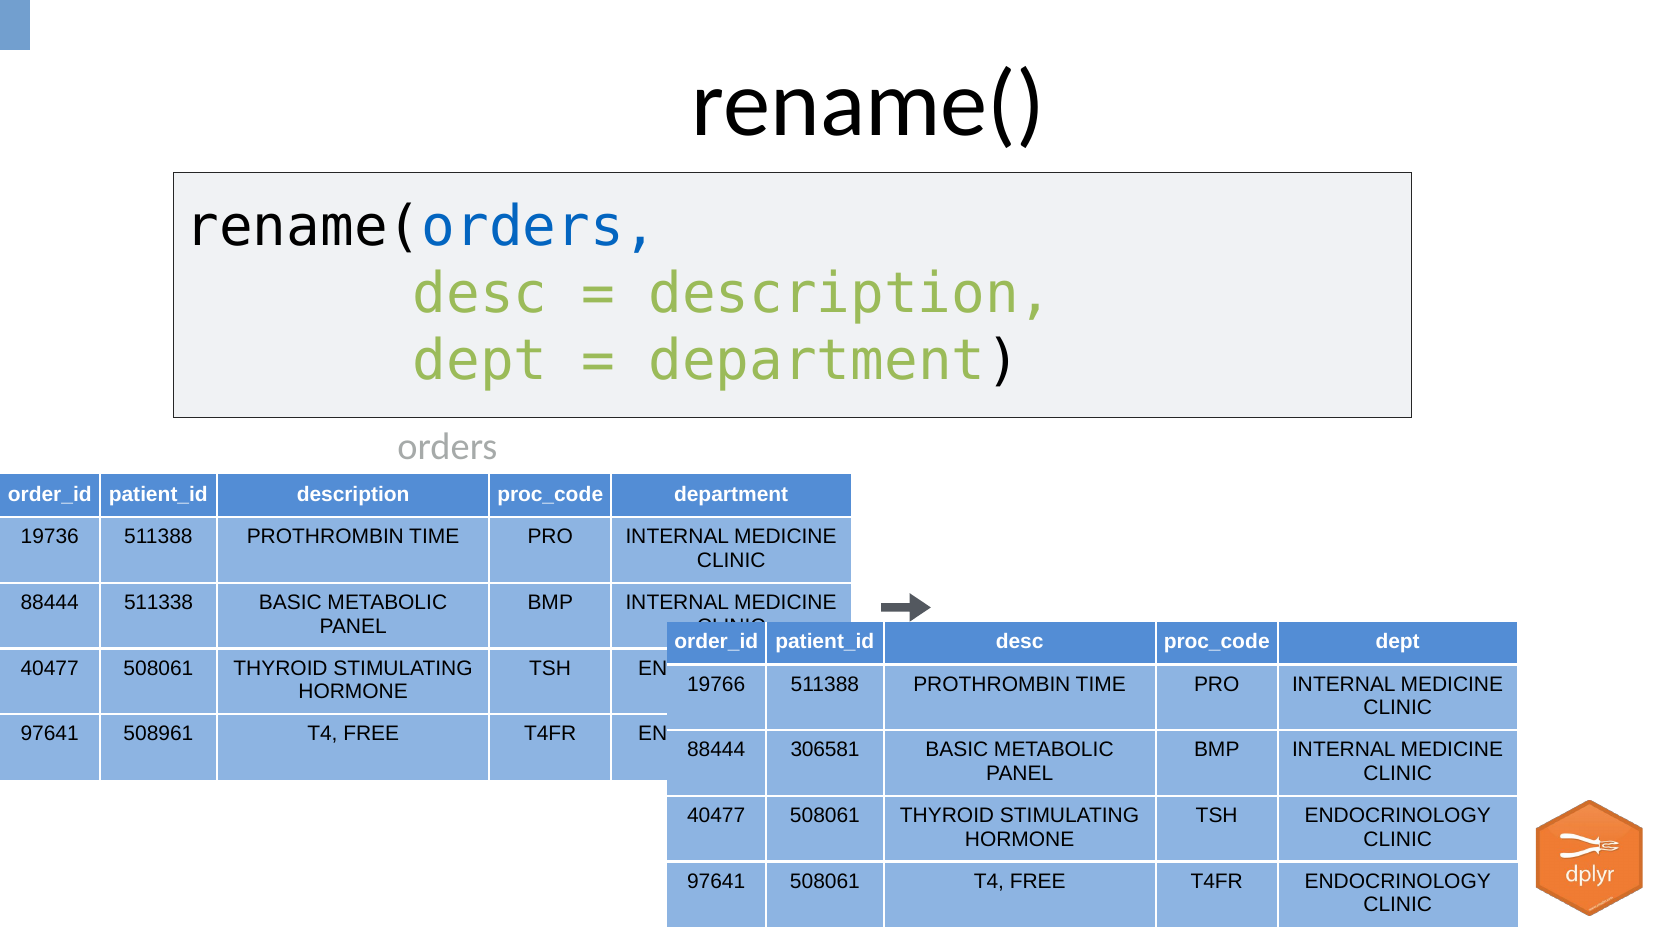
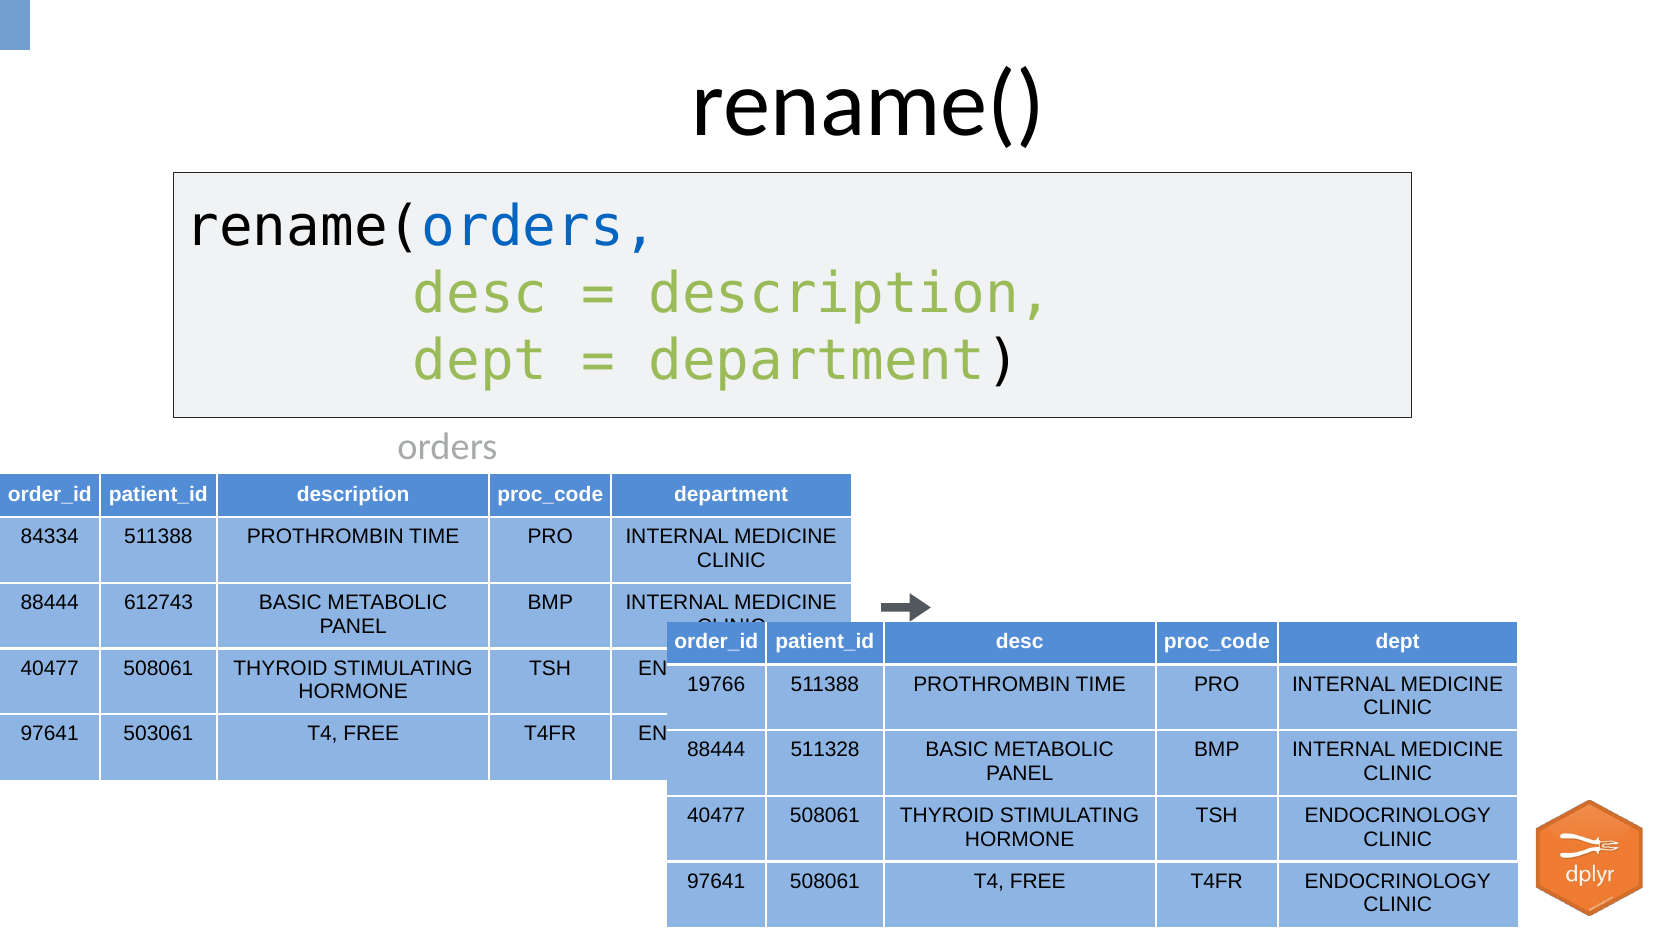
19736: 19736 -> 84334 (50, 537)
511338: 511338 -> 612743 (158, 602)
508961: 508961 -> 503061 (158, 734)
306581: 306581 -> 511328 (825, 749)
